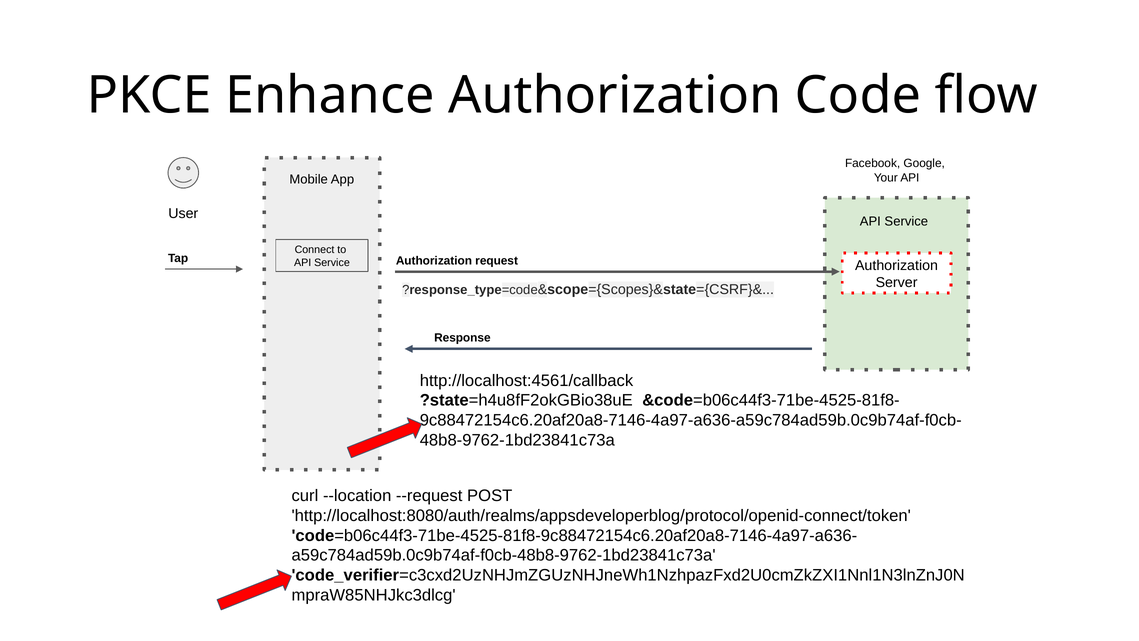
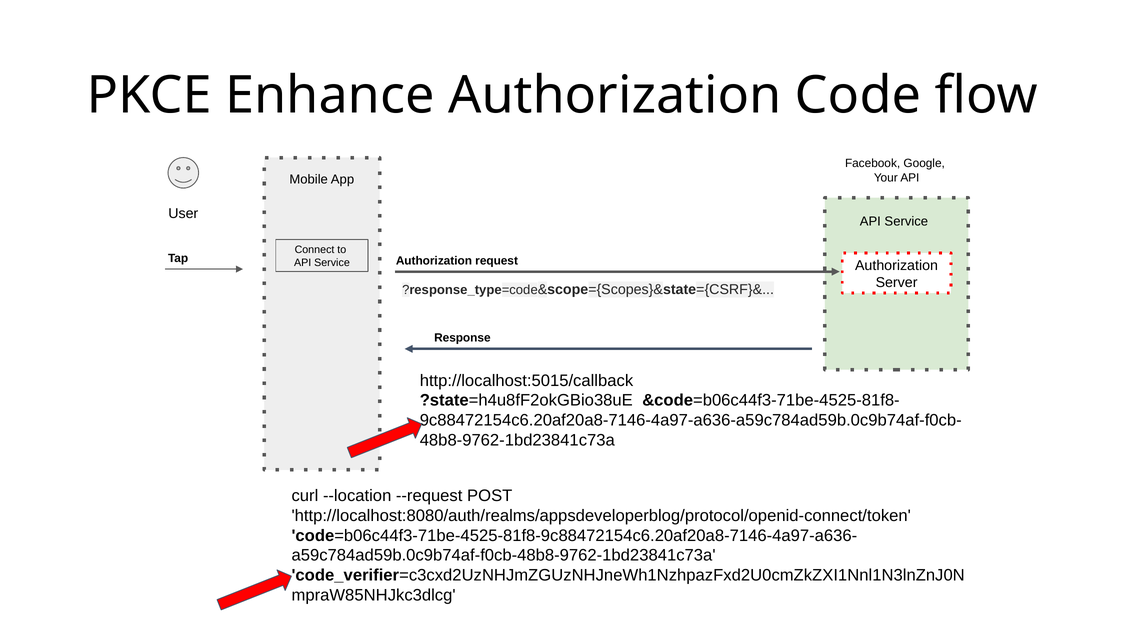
http://localhost:4561/callback: http://localhost:4561/callback -> http://localhost:5015/callback (526, 380)
